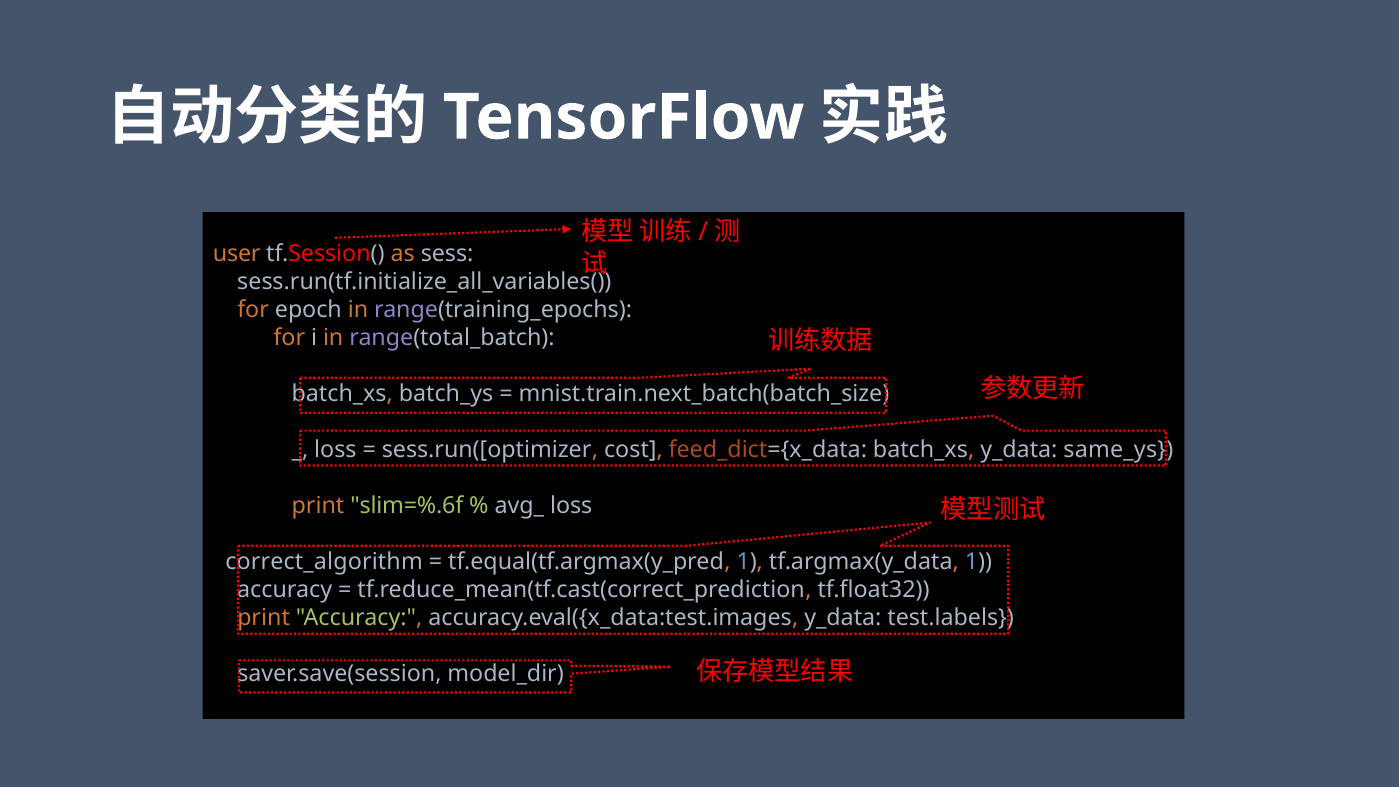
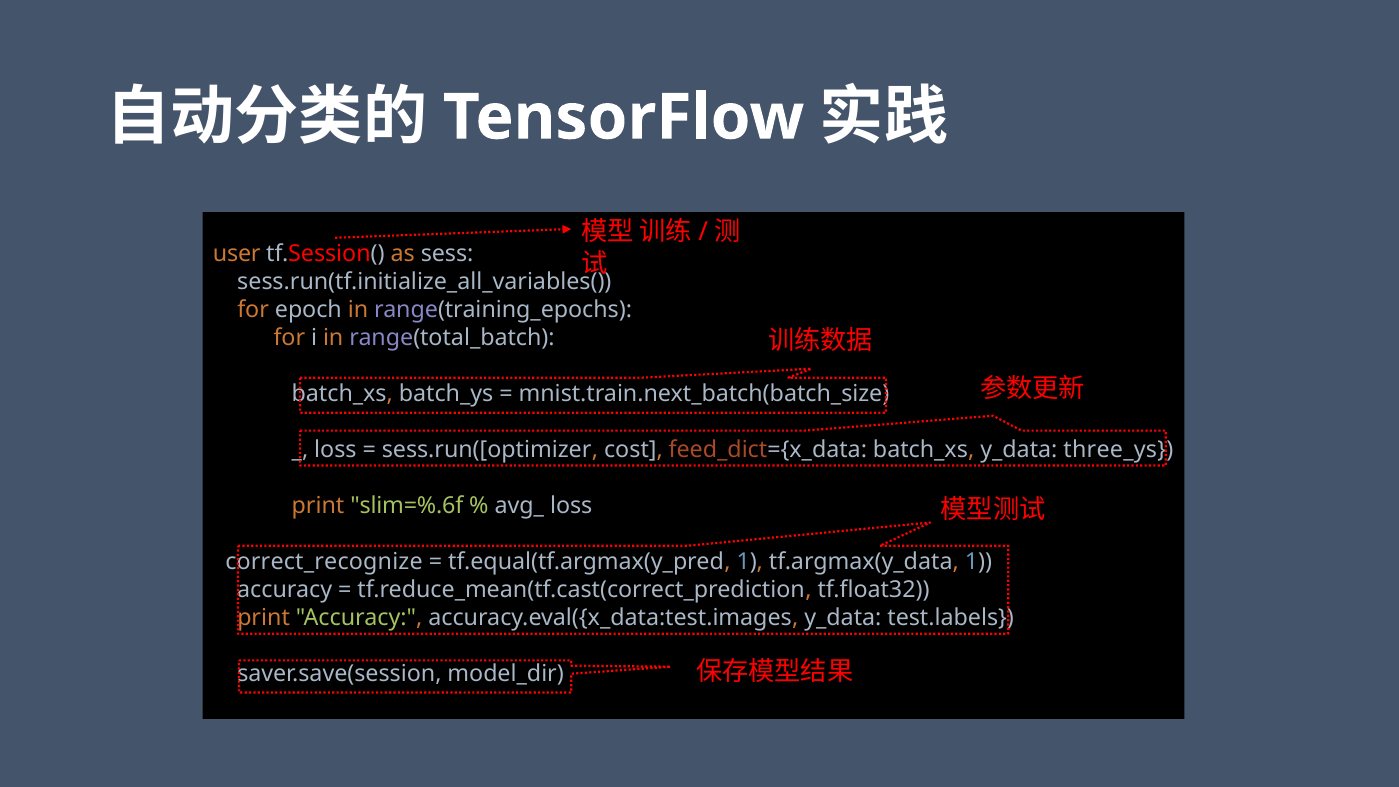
same_ys: same_ys -> three_ys (1118, 450)
correct_algorithm: correct_algorithm -> correct_recognize (324, 561)
